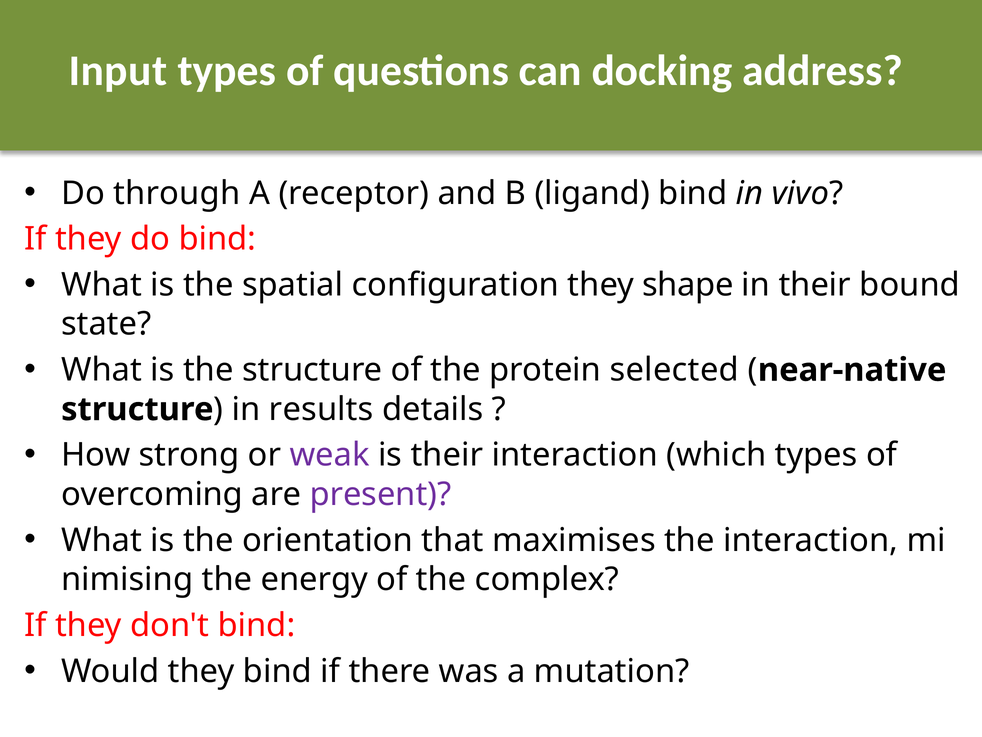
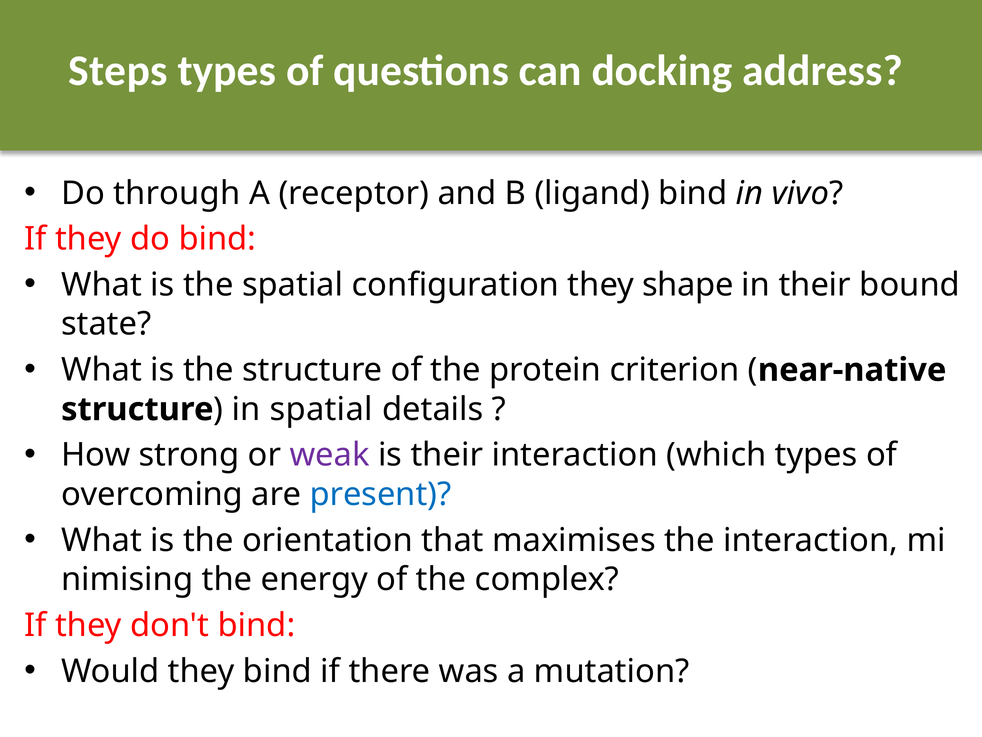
Input: Input -> Steps (118, 71)
selected: selected -> criterion (674, 370)
in results: results -> spatial (321, 409)
present colour: purple -> blue (380, 494)
